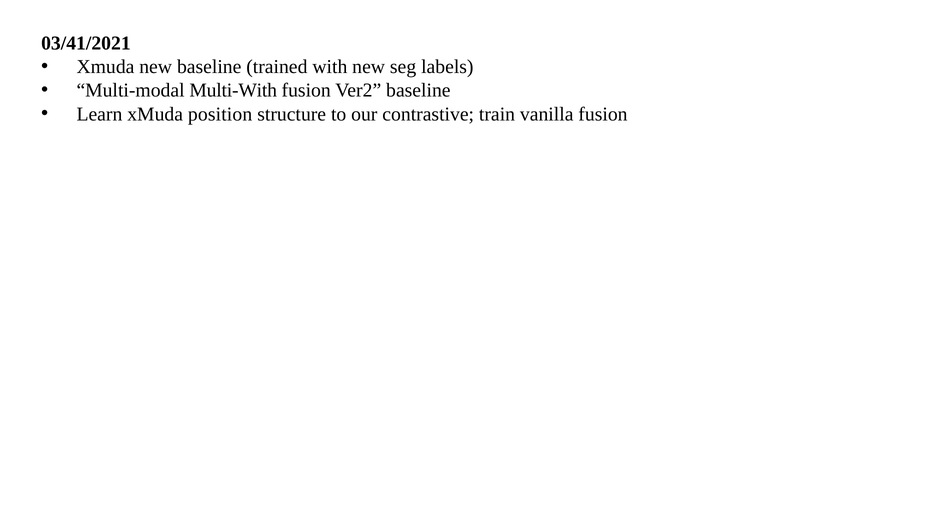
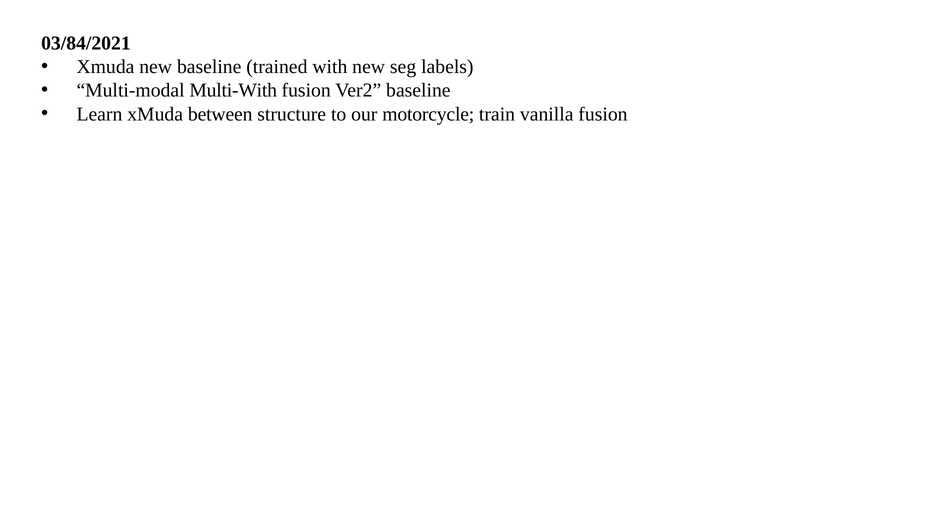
03/41/2021: 03/41/2021 -> 03/84/2021 (86, 43)
position: position -> between (220, 114)
contrastive: contrastive -> motorcycle (428, 114)
